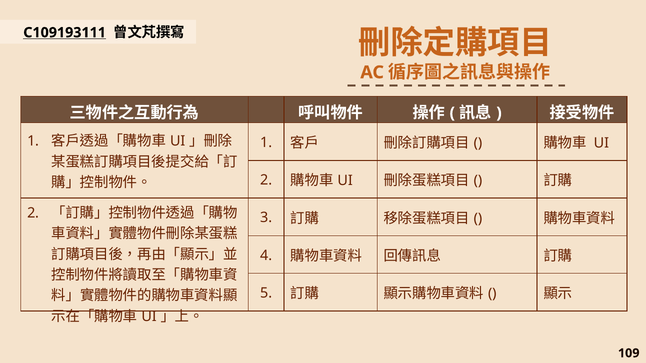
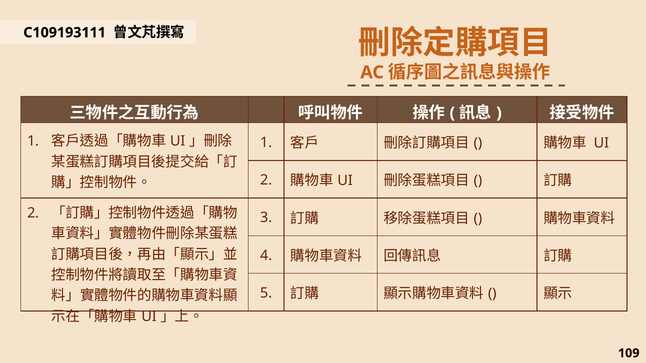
C109193111 underline: present -> none (65, 33)
